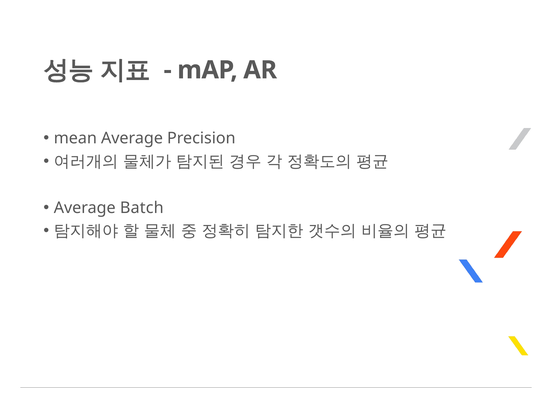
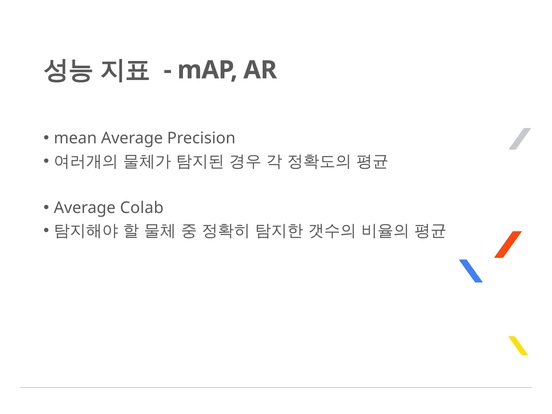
Batch: Batch -> Colab (142, 208)
